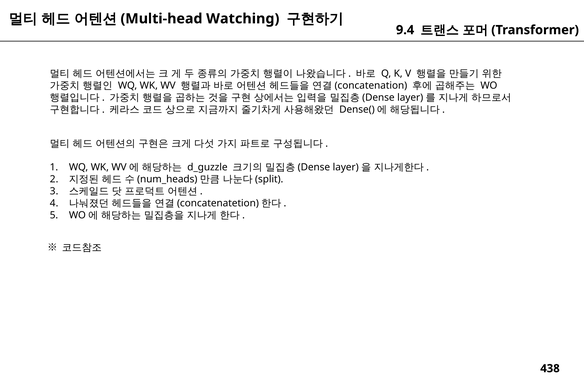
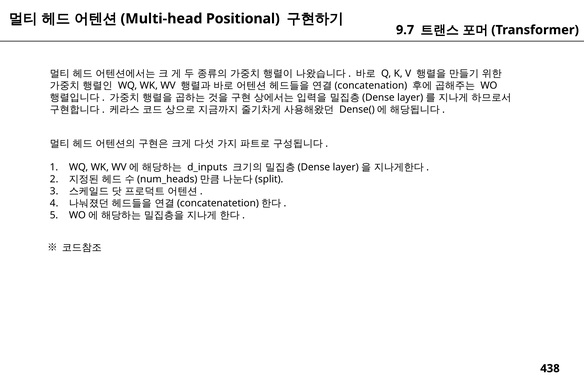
Watching: Watching -> Positional (243, 19)
9.4: 9.4 -> 9.7 (405, 30)
d_guzzle: d_guzzle -> d_inputs (207, 167)
